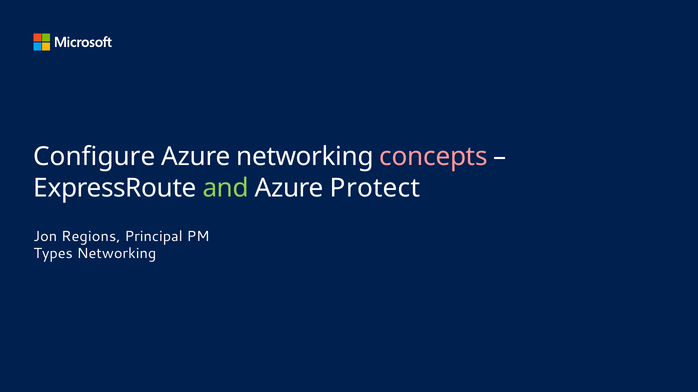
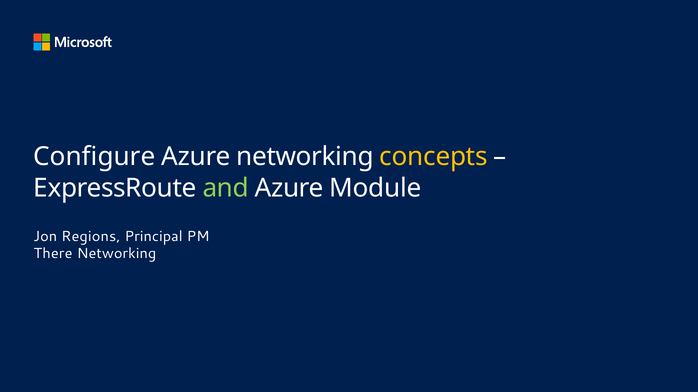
concepts colour: pink -> yellow (434, 157)
Protect: Protect -> Module (375, 188)
Types: Types -> There (53, 254)
